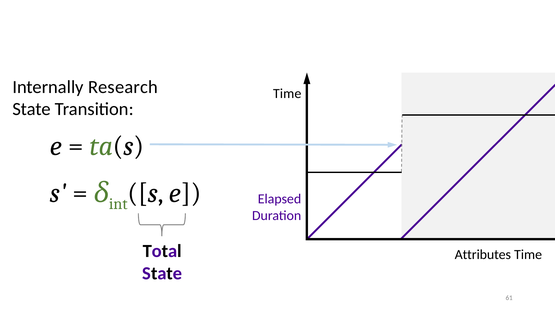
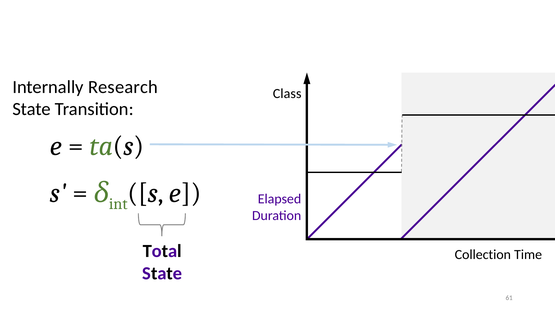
Time: Time -> Class (287, 94)
Attributes: Attributes -> Collection (483, 255)
